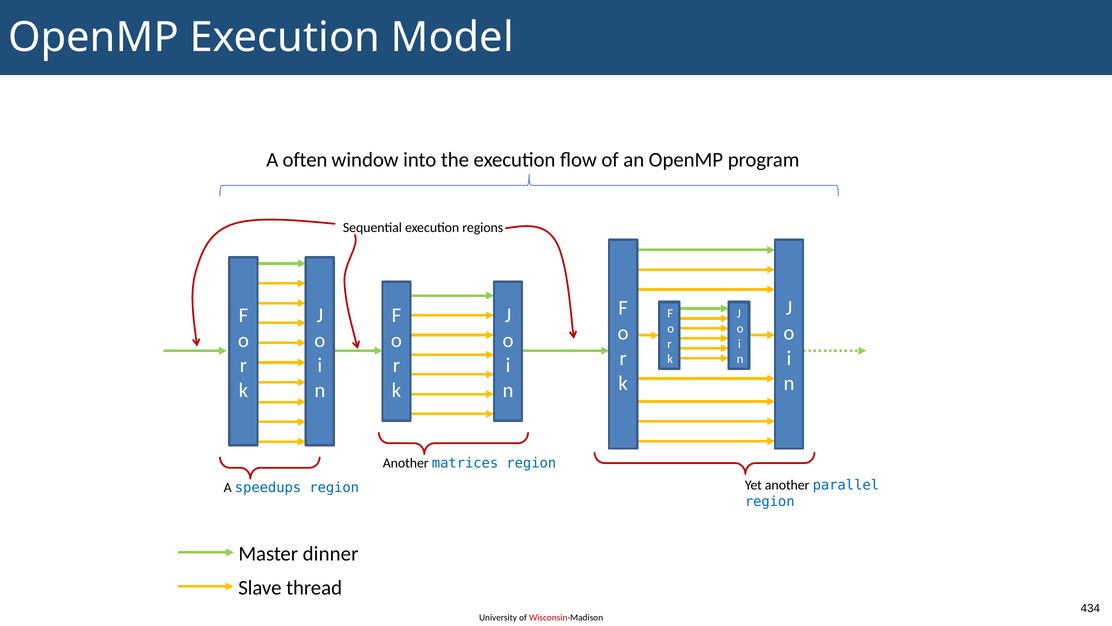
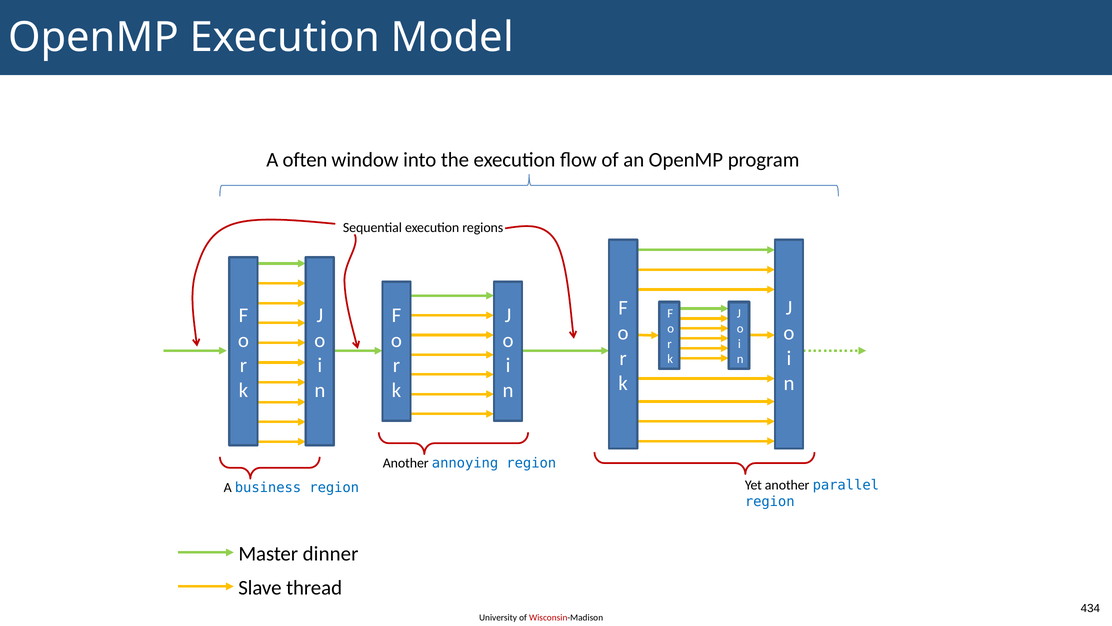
matrices: matrices -> annoying (465, 463)
speedups: speedups -> business (268, 487)
